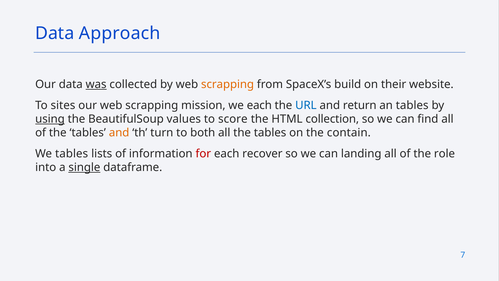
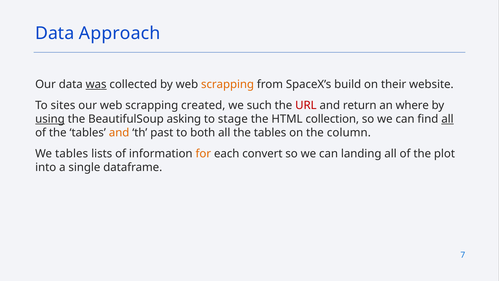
mission: mission -> created (203, 105)
we each: each -> such (259, 105)
URL colour: blue -> red (306, 105)
an tables: tables -> where (412, 105)
values: values -> asking (184, 119)
score: score -> stage (233, 119)
all underline: none -> present (447, 119)
turn: turn -> past (162, 133)
contain: contain -> column (349, 133)
for colour: red -> orange (203, 154)
recover: recover -> convert (262, 154)
role: role -> plot (444, 154)
single underline: present -> none (84, 167)
